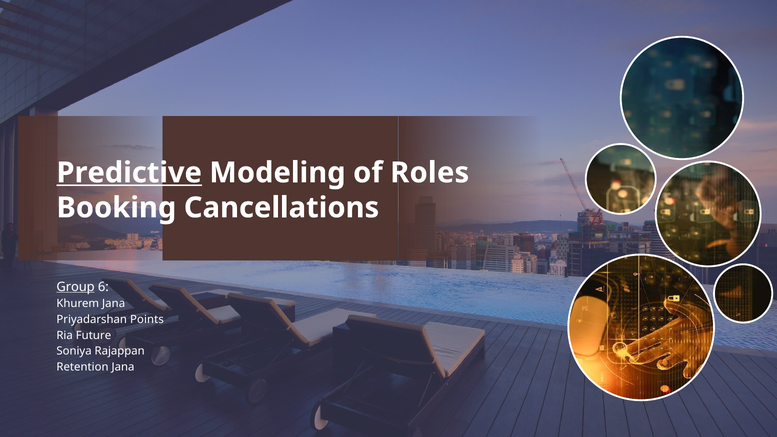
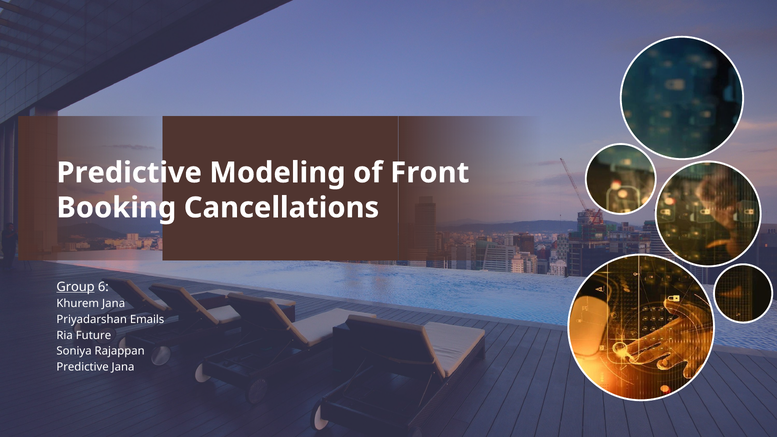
Predictive underline: present -> none (129, 173)
Roles: Roles -> Front (430, 173)
Points: Points -> Emails (147, 319)
Retention: Retention -> Predictive (83, 367)
